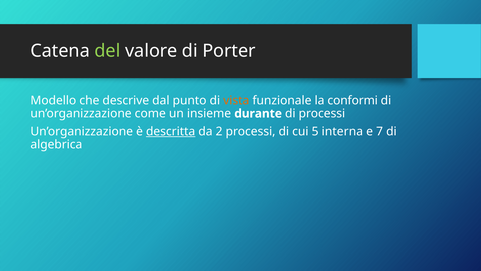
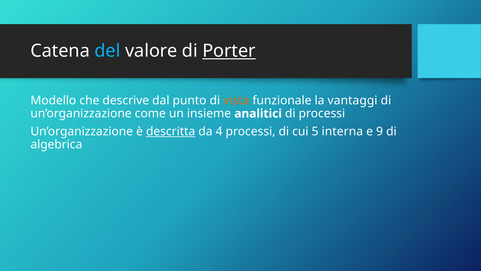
del colour: light green -> light blue (108, 51)
Porter underline: none -> present (229, 51)
conformi: conformi -> vantaggi (353, 100)
durante: durante -> analitici (258, 113)
2: 2 -> 4 (219, 131)
7: 7 -> 9 (380, 131)
